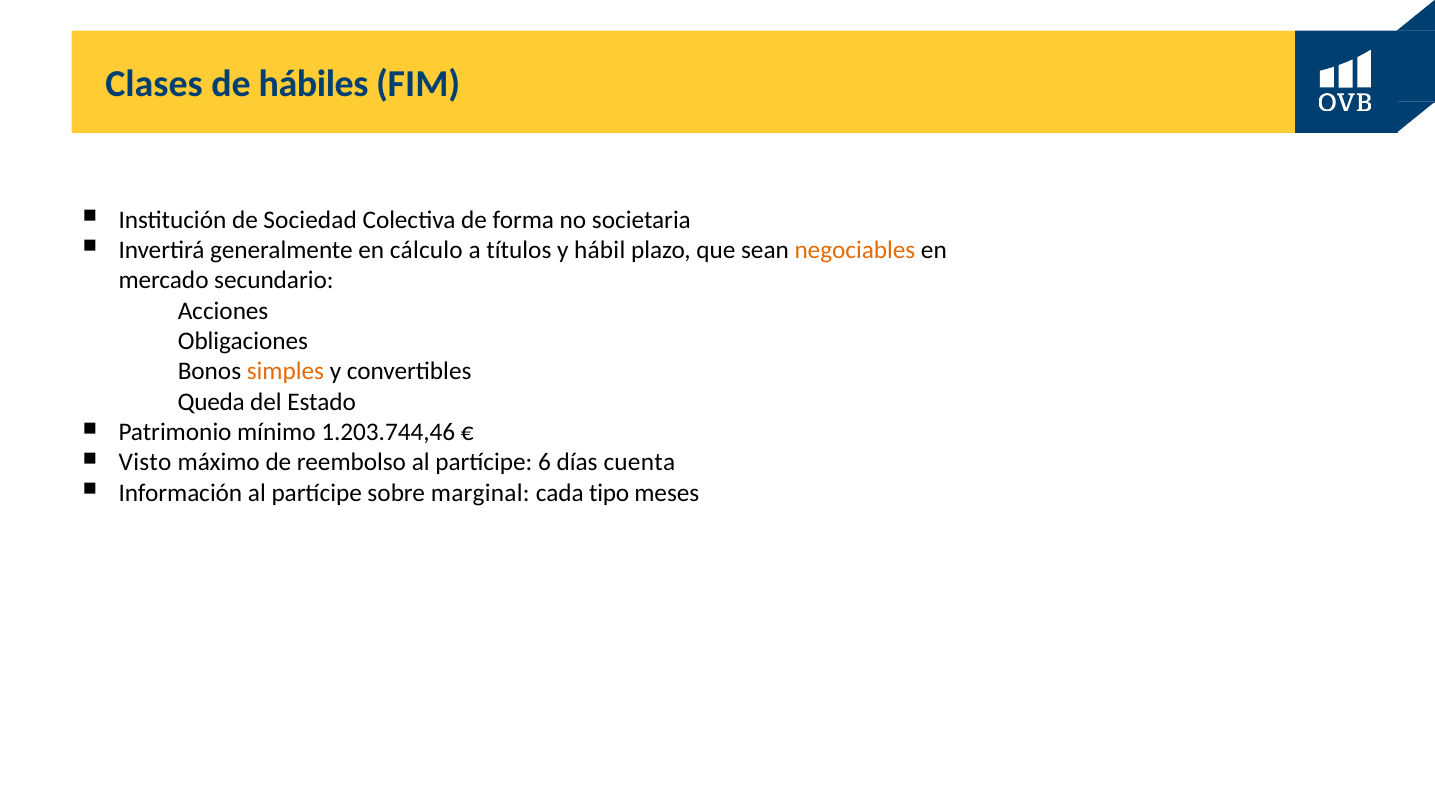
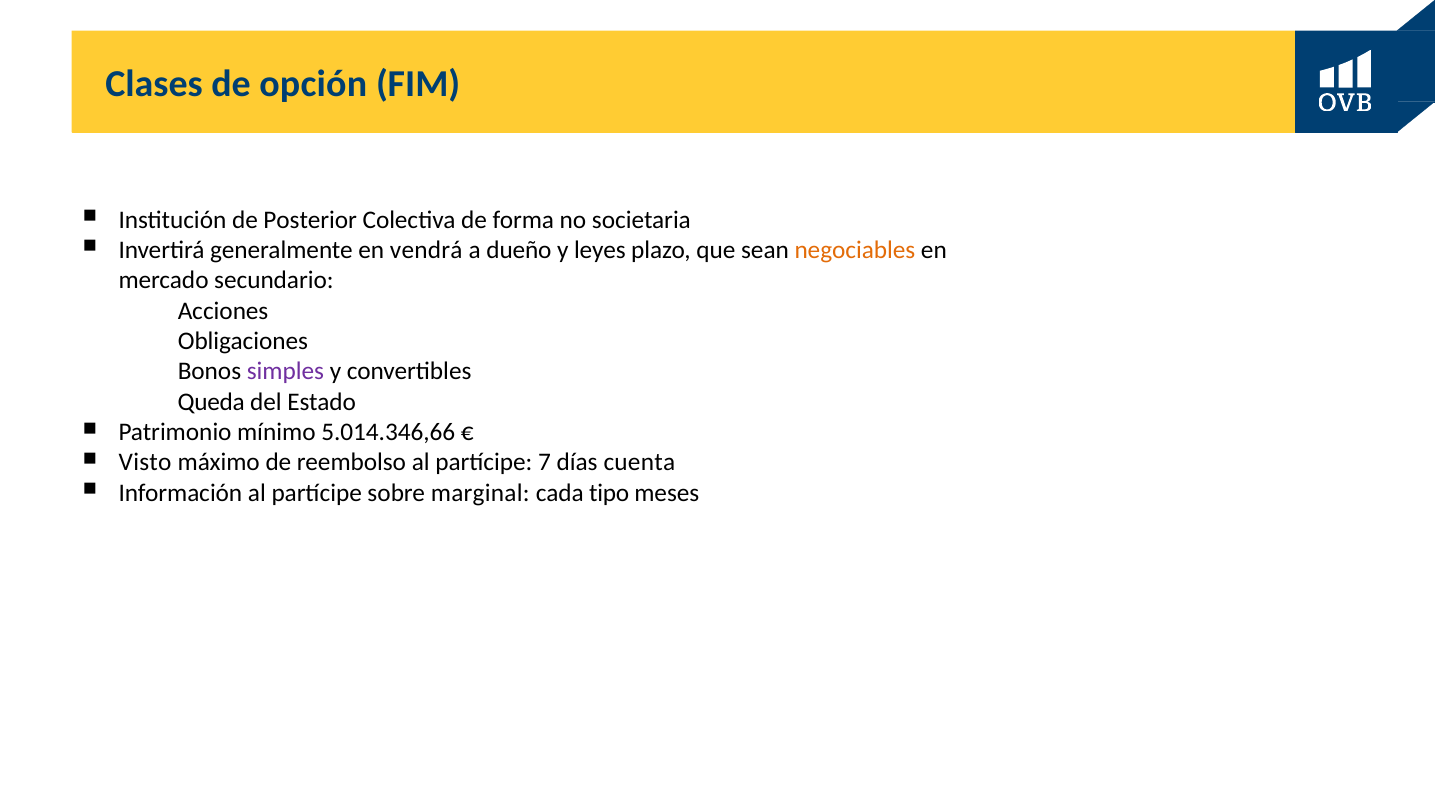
hábiles: hábiles -> opción (313, 84)
Sociedad: Sociedad -> Posterior (310, 220)
cálculo: cálculo -> vendrá (426, 250)
títulos: títulos -> dueño (519, 250)
hábil: hábil -> leyes (600, 250)
simples colour: orange -> purple (285, 372)
1.203.744,46: 1.203.744,46 -> 5.014.346,66 (388, 432)
6: 6 -> 7 (544, 463)
